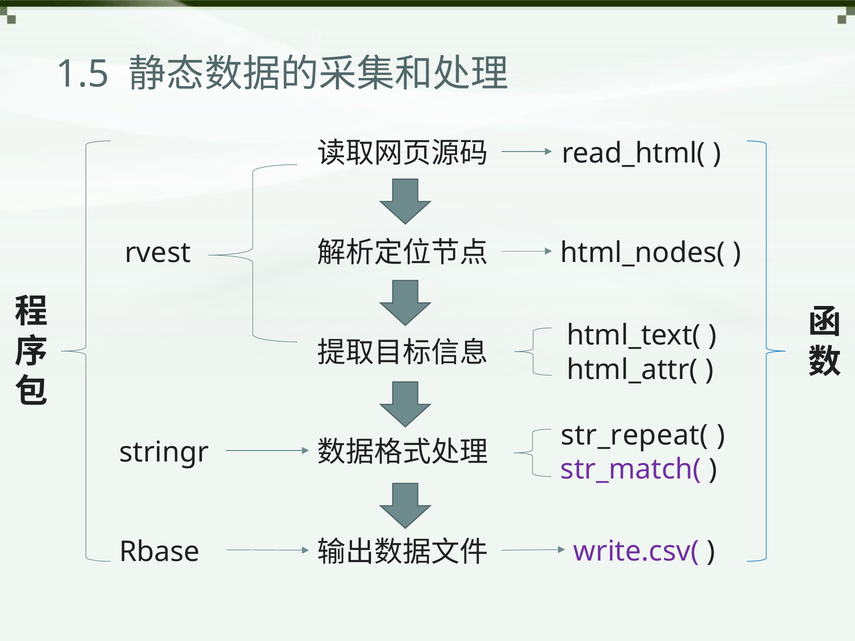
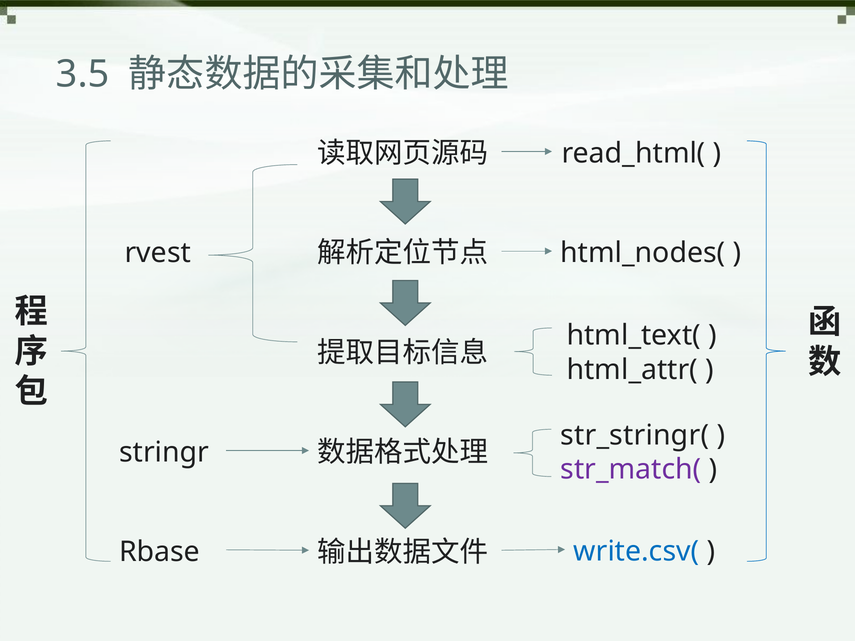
1.5: 1.5 -> 3.5 (83, 74)
str_repeat(: str_repeat( -> str_stringr( (635, 435)
write.csv( colour: purple -> blue (636, 552)
